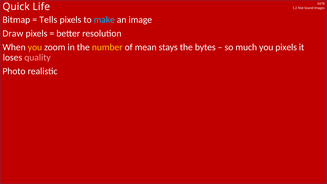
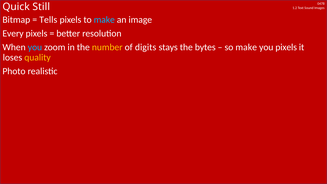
Life: Life -> Still (41, 7)
Draw: Draw -> Every (13, 33)
you colour: yellow -> light blue (35, 47)
mean: mean -> digits (146, 47)
so much: much -> make (246, 47)
quality colour: pink -> yellow (38, 57)
